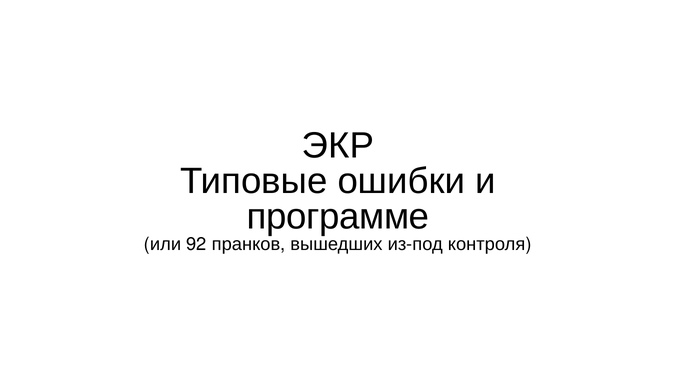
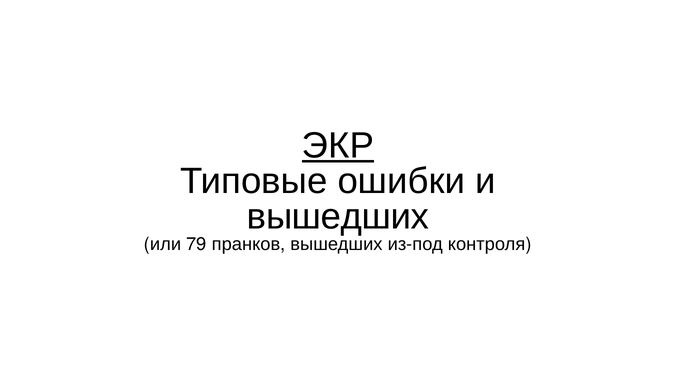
ЭКР underline: none -> present (338, 146)
программе: программе -> вышедших (338, 217)
92: 92 -> 79 (196, 244)
